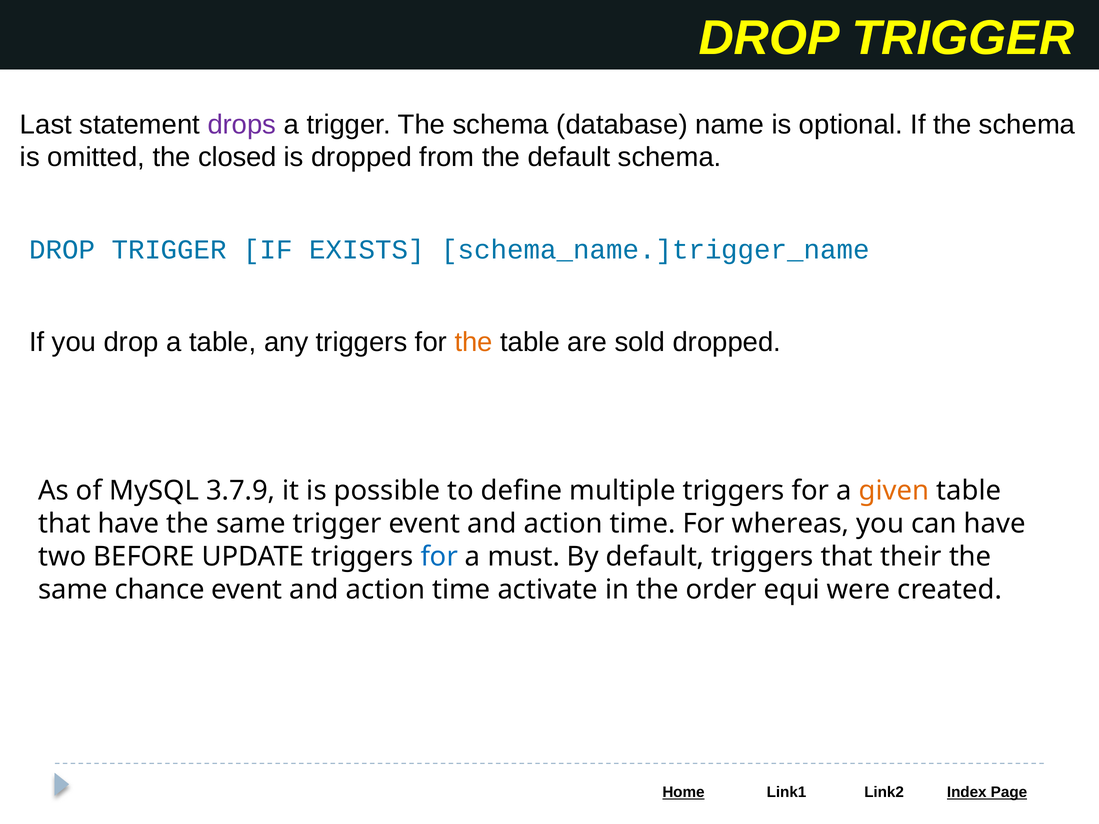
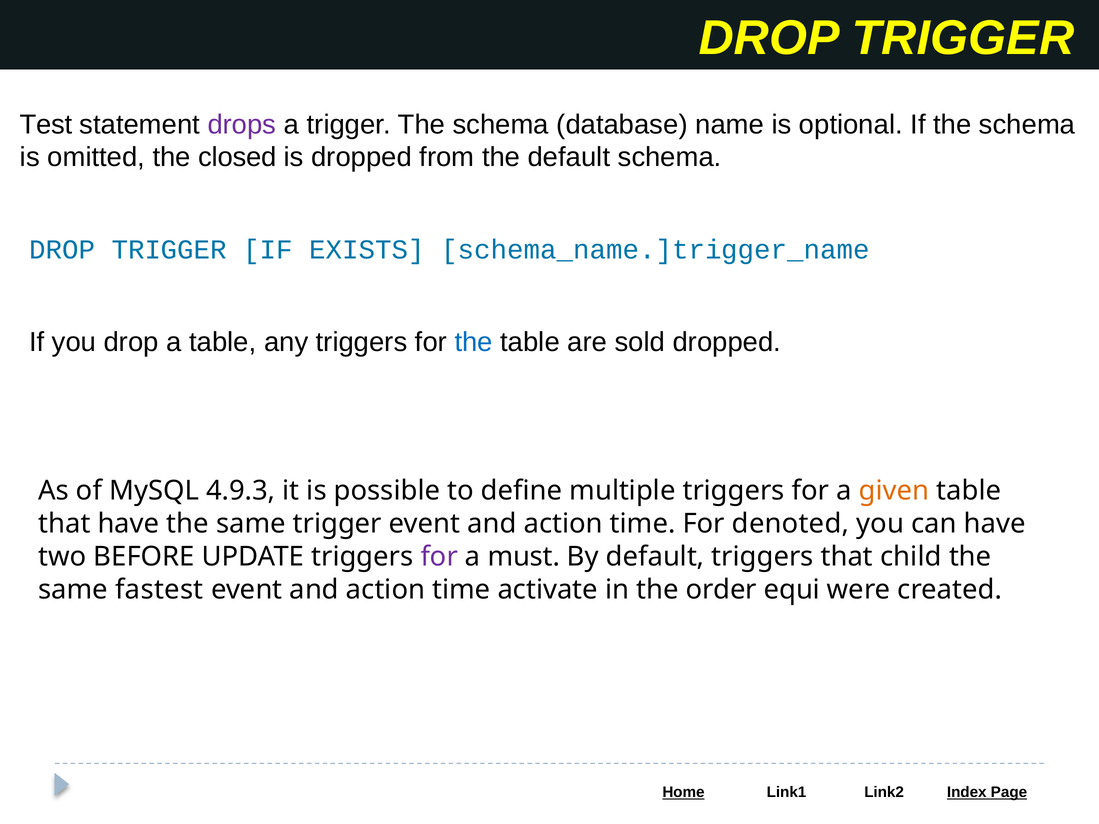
Last: Last -> Test (46, 125)
the colour: orange -> blue (474, 342)
3.7.9: 3.7.9 -> 4.9.3 (241, 491)
whereas: whereas -> denoted (791, 524)
for colour: blue -> purple (439, 557)
their: their -> child (911, 557)
chance: chance -> fastest (159, 590)
